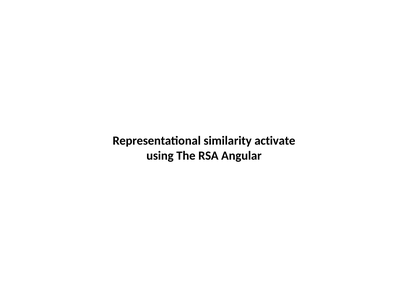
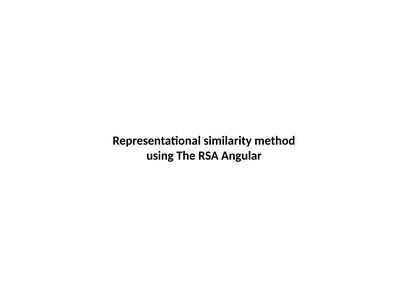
activate: activate -> method (275, 141)
